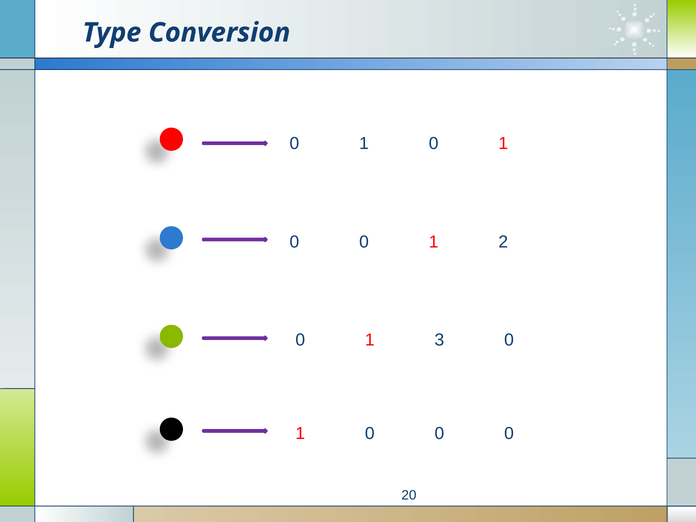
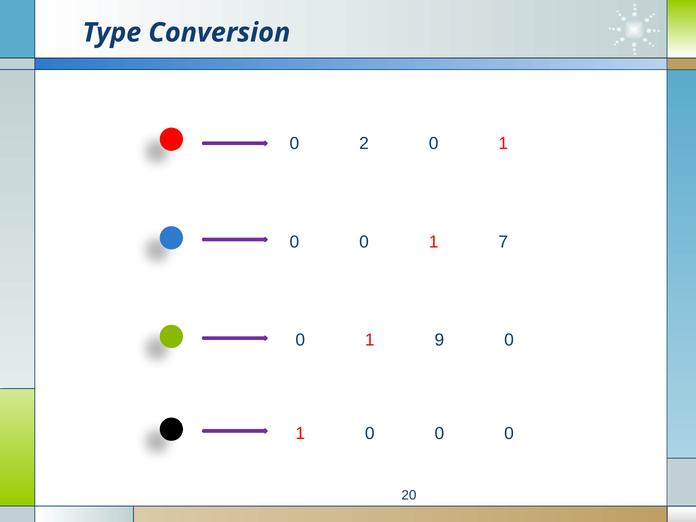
1: 1 -> 2 (364, 144)
2: 2 -> 7 (503, 242)
3: 3 -> 9 (439, 340)
